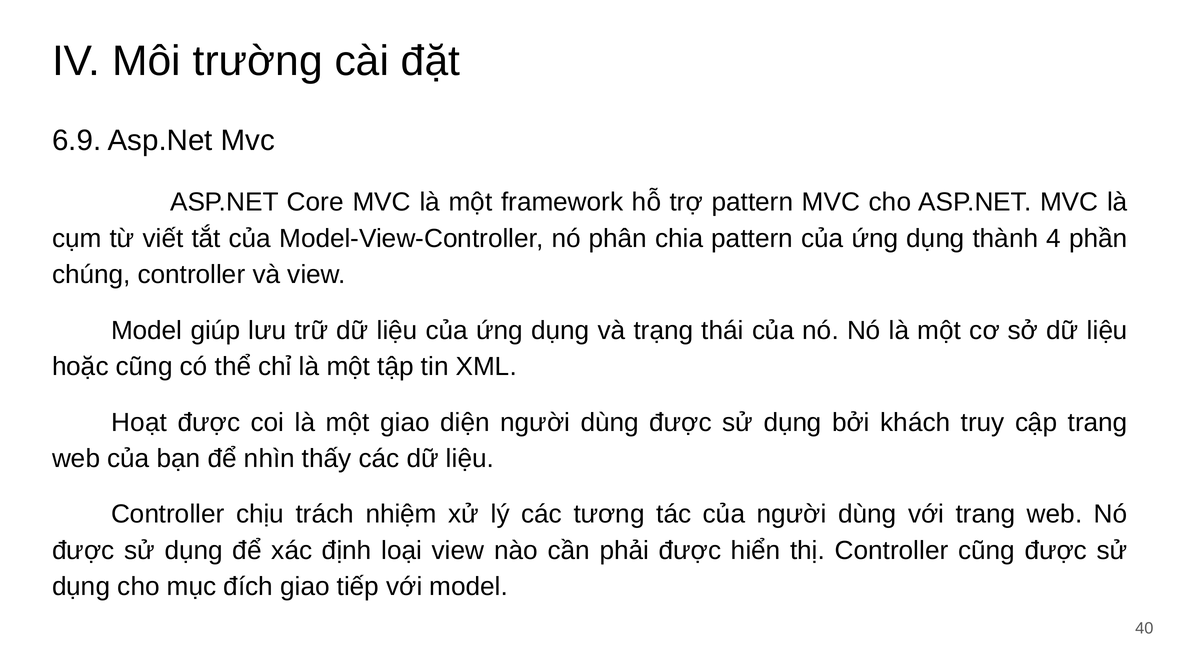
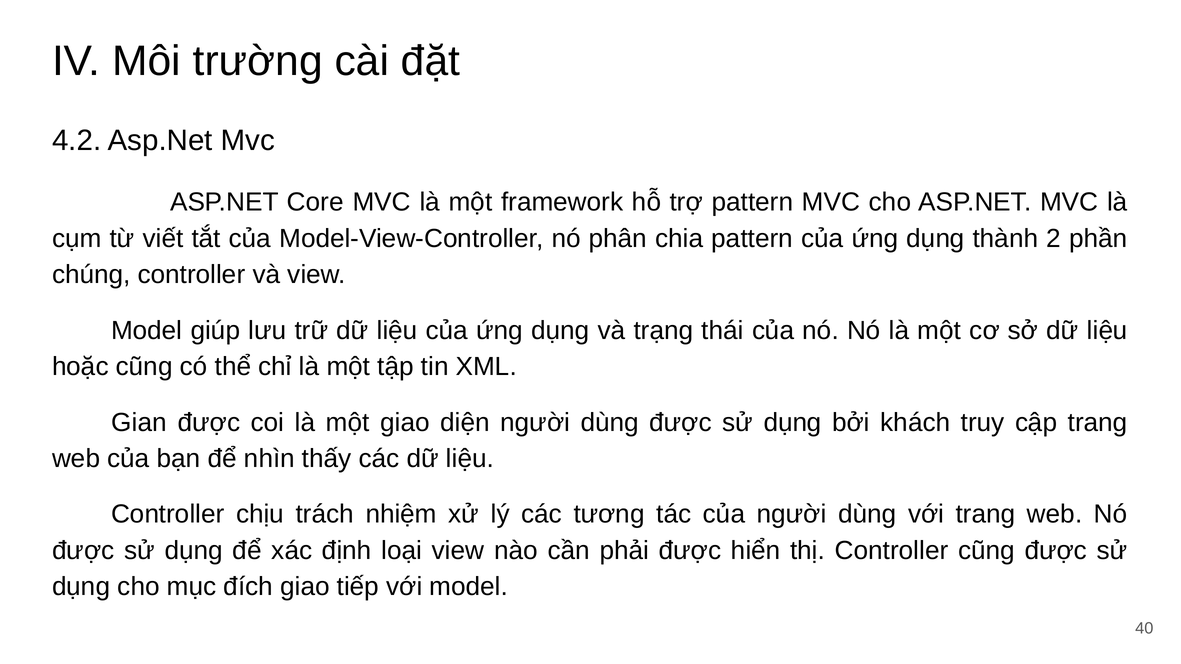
6.9: 6.9 -> 4.2 (77, 141)
4: 4 -> 2 (1054, 239)
Hoạt: Hoạt -> Gian (139, 423)
